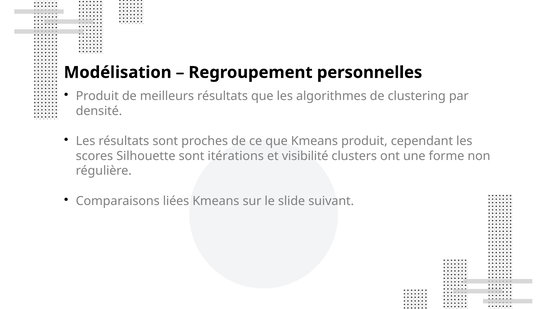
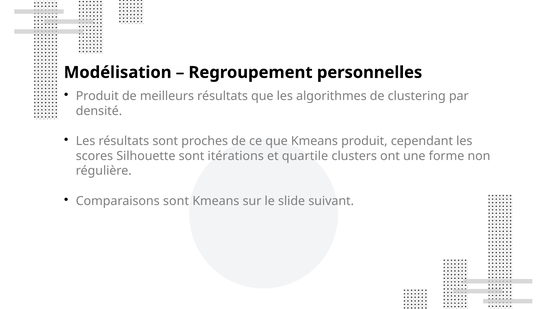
visibilité: visibilité -> quartile (305, 156)
Comparaisons liées: liées -> sont (176, 201)
